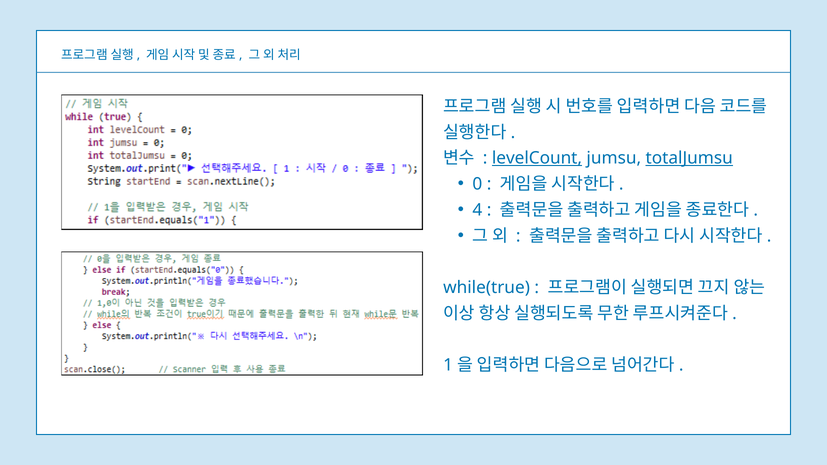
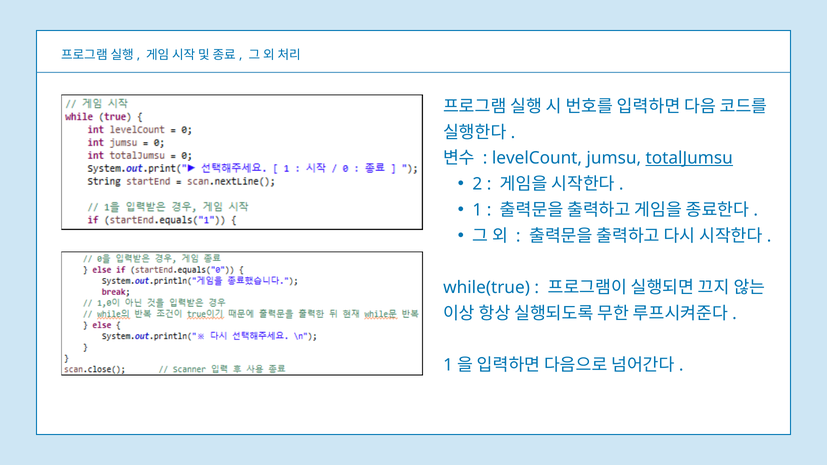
levelCount underline: present -> none (537, 158)
0: 0 -> 2 (477, 184)
4: 4 -> 1 (477, 210)
